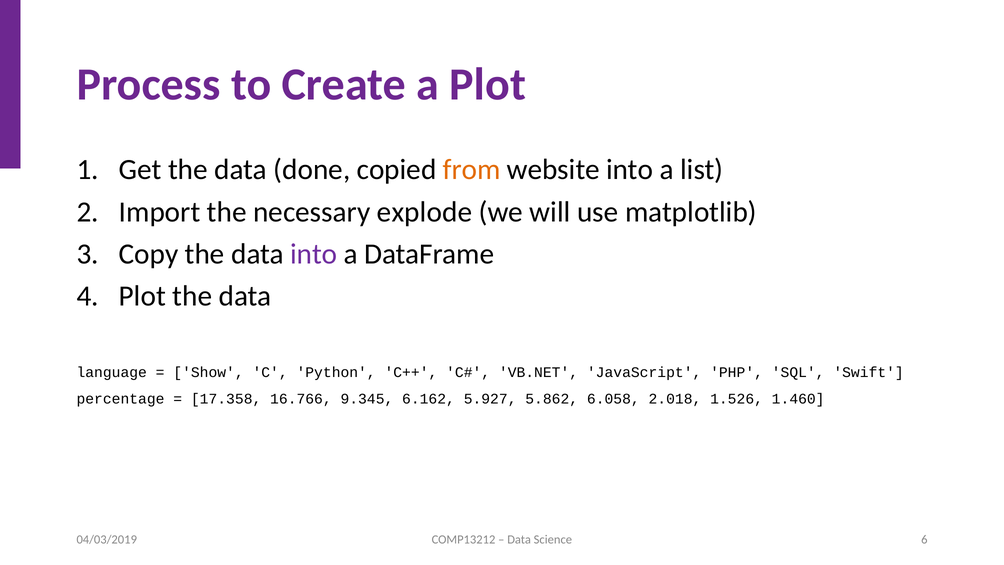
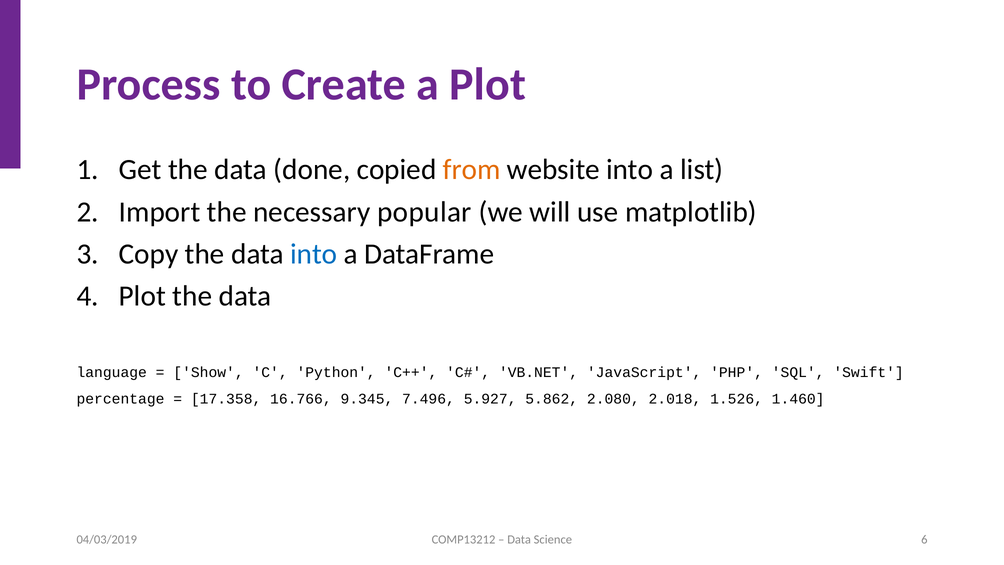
explode: explode -> popular (424, 212)
into colour: purple -> blue (314, 254)
6.162: 6.162 -> 7.496 (428, 399)
6.058: 6.058 -> 2.080 (613, 399)
